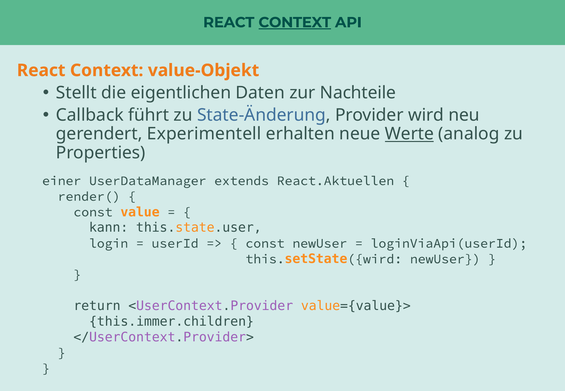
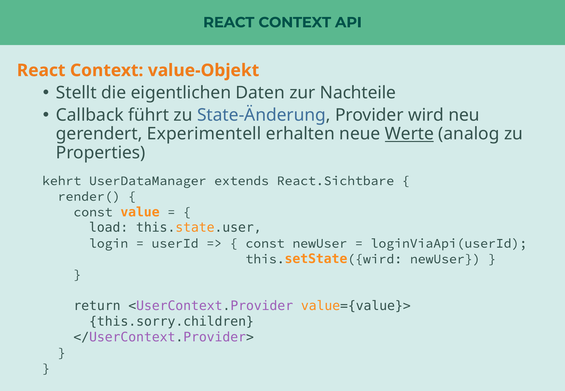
CONTEXT underline: present -> none (295, 22)
einer: einer -> kehrt (62, 181)
React.Aktuellen: React.Aktuellen -> React.Sichtbare (335, 181)
kann: kann -> load (109, 228)
this.immer.children: this.immer.children -> this.sorry.children (171, 322)
